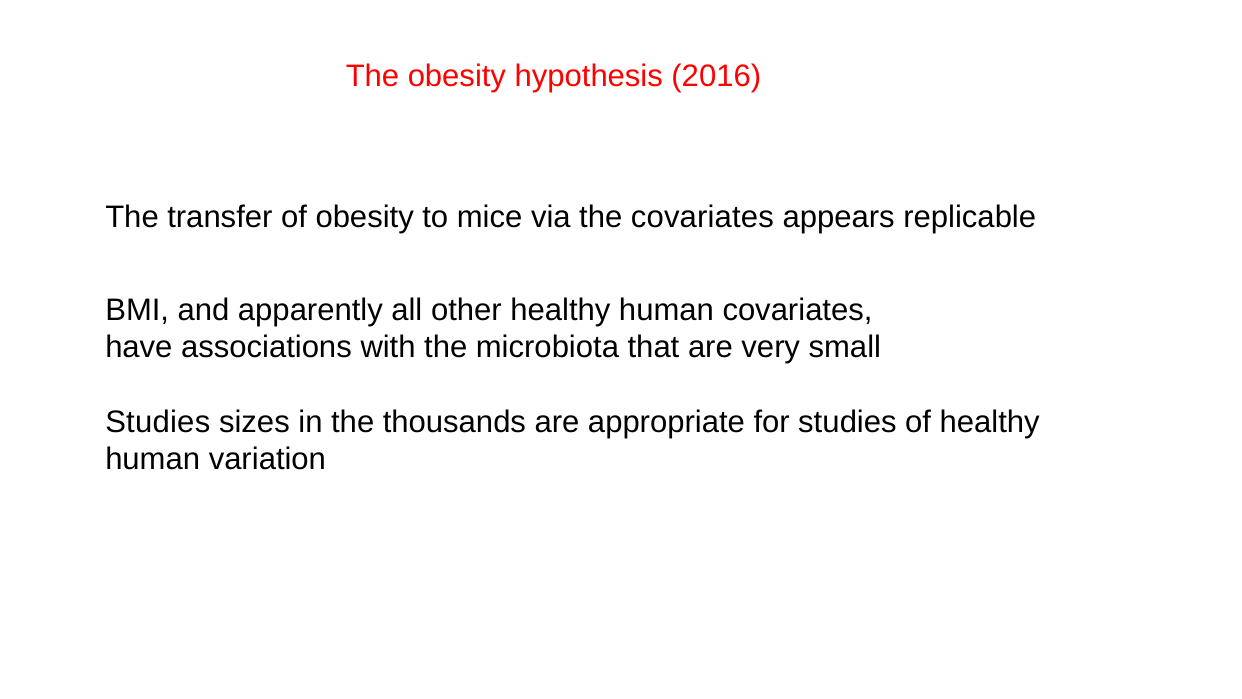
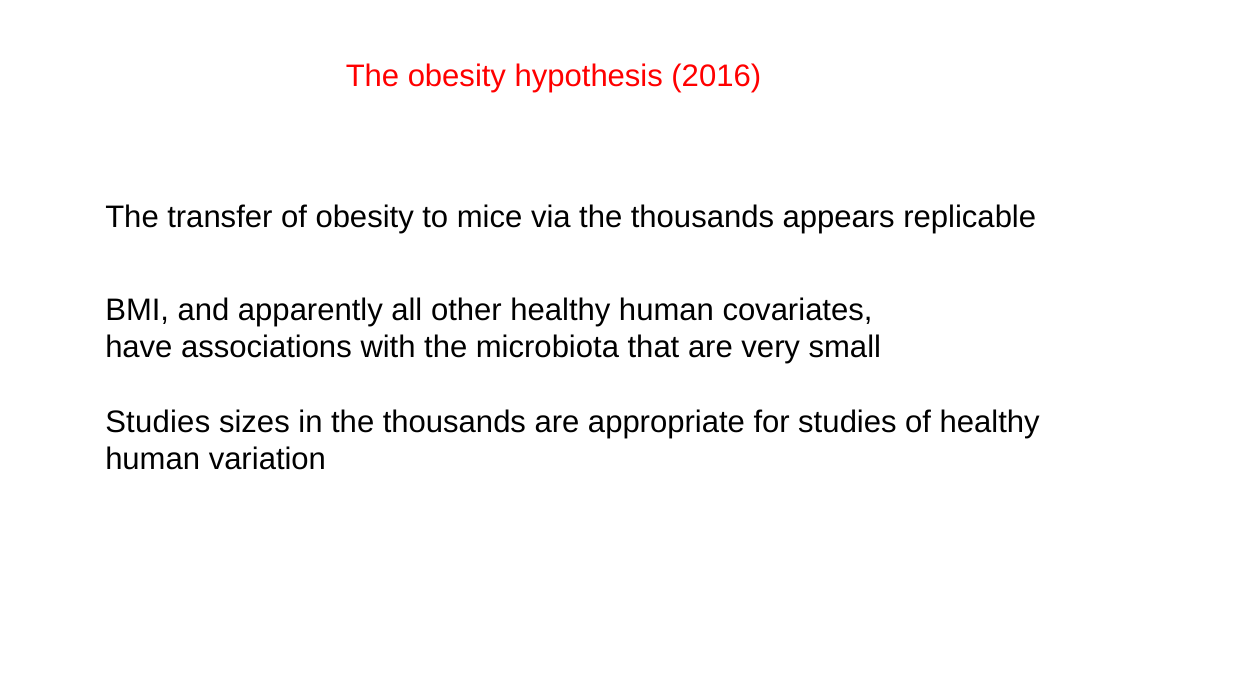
via the covariates: covariates -> thousands (702, 217)
